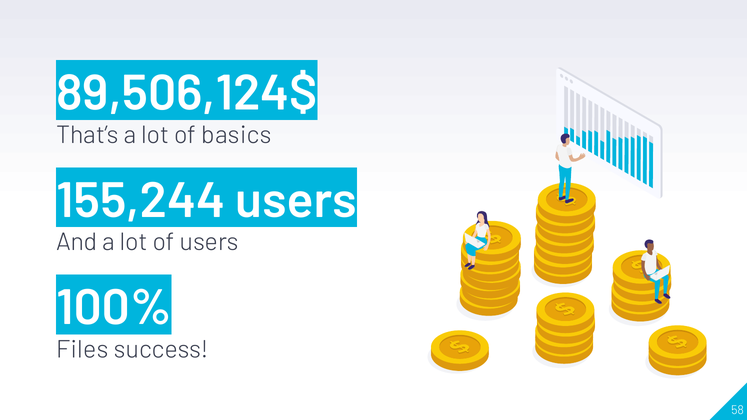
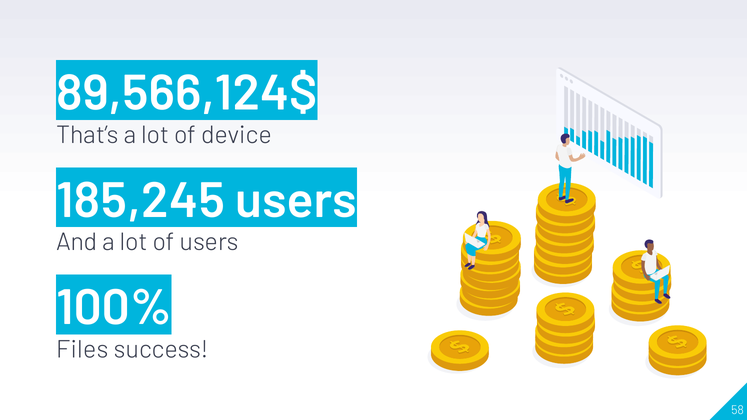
89,506,124$: 89,506,124$ -> 89,566,124$ (187, 93)
basics: basics -> device (237, 135)
155,244: 155,244 -> 185,245 (141, 201)
